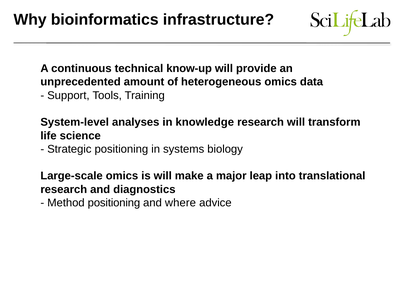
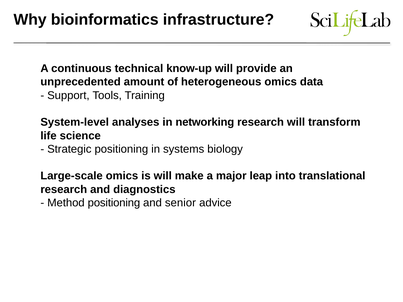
knowledge: knowledge -> networking (205, 122)
where: where -> senior (180, 203)
